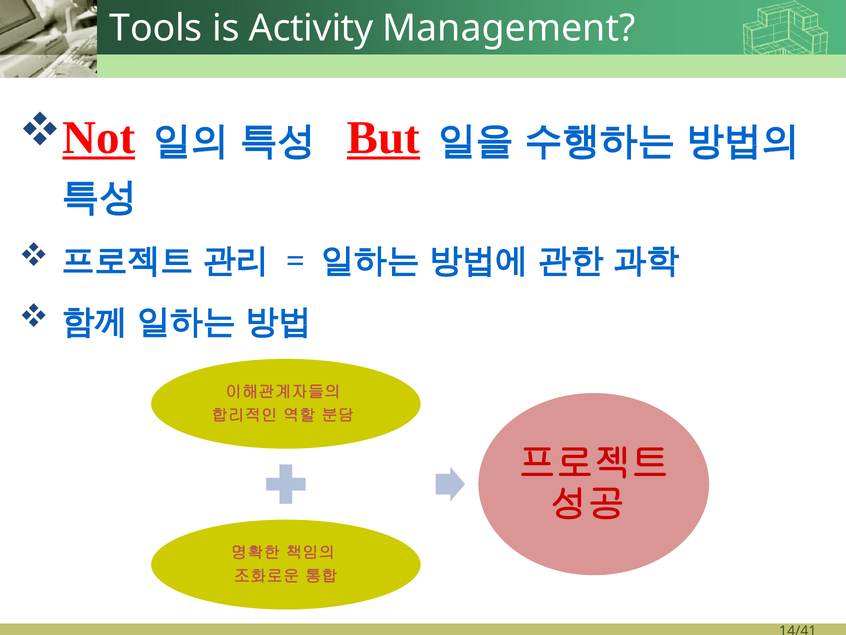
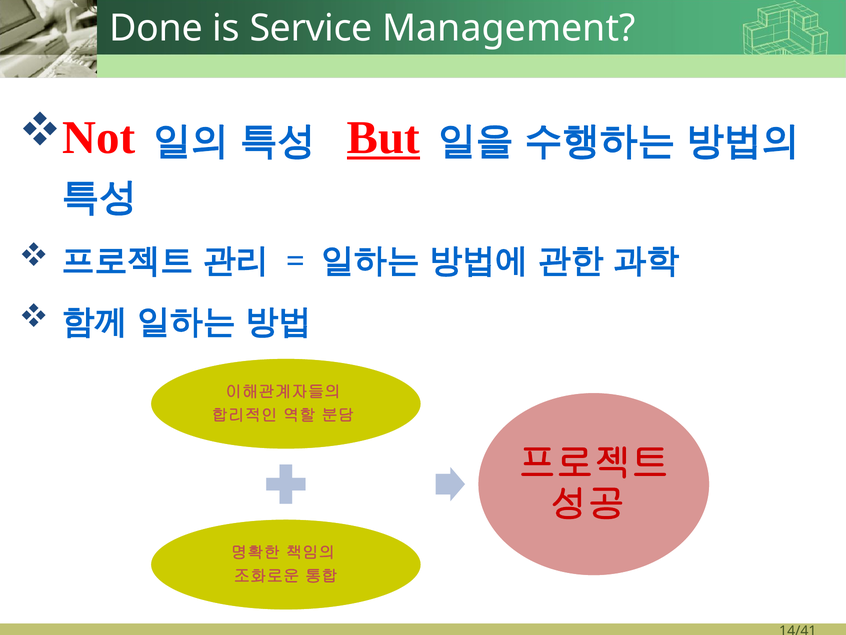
Tools: Tools -> Done (156, 29)
Activity: Activity -> Service (311, 29)
Not underline: present -> none (99, 138)
